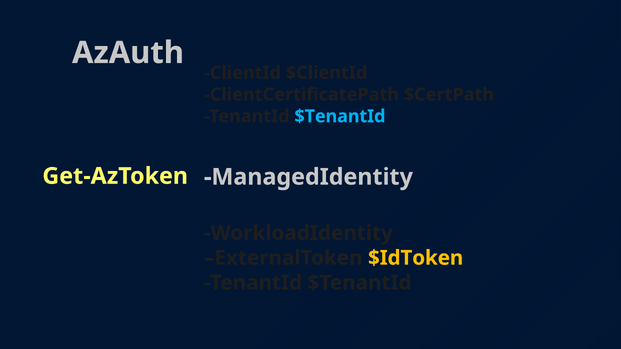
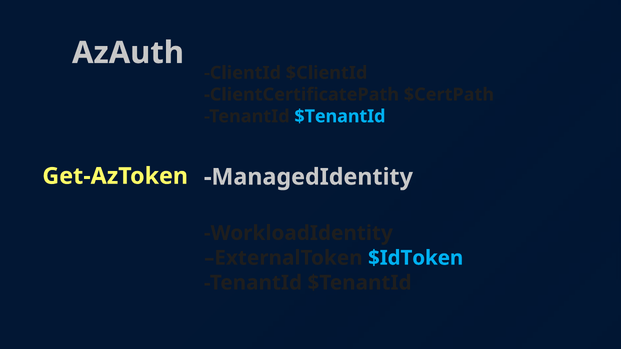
$IdToken colour: yellow -> light blue (416, 258)
